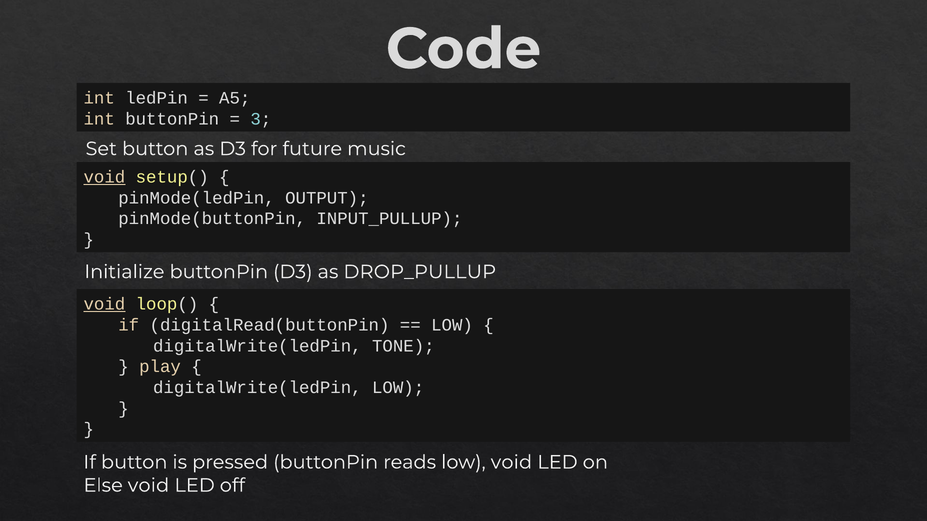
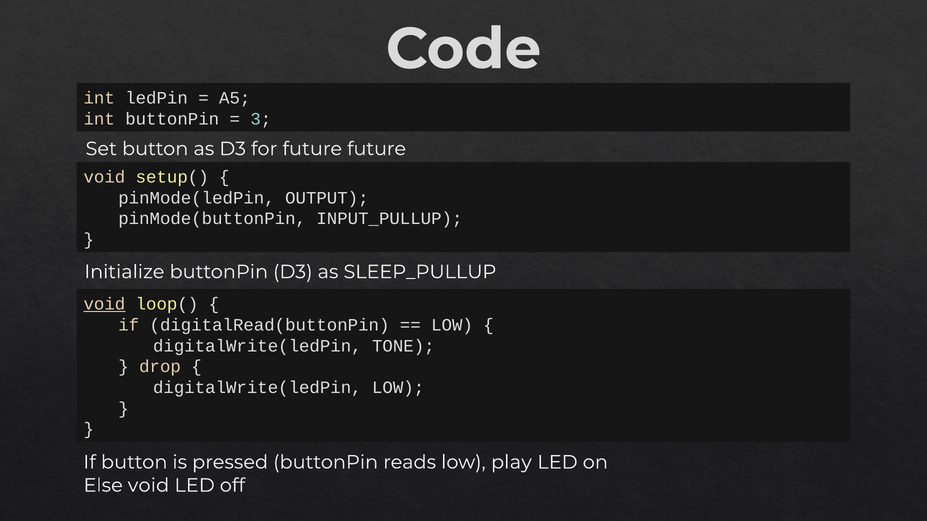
future music: music -> future (377, 149)
void underline: present -> none (104, 177)
DROP_PULLUP: DROP_PULLUP -> SLEEP_PULLUP (420, 272)
play: play -> drop (160, 367)
low void: void -> play (511, 463)
